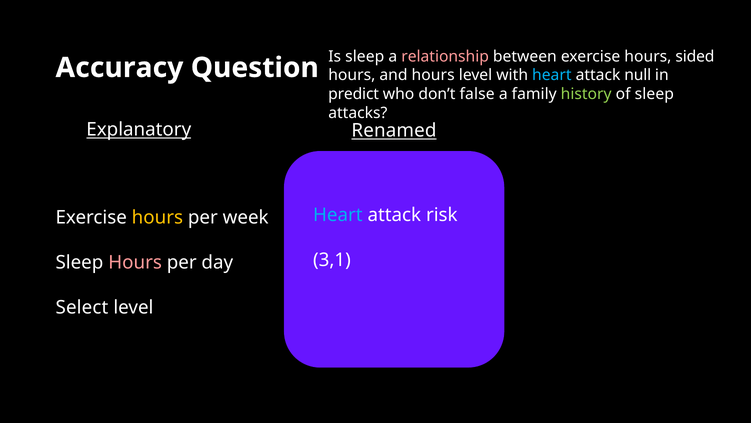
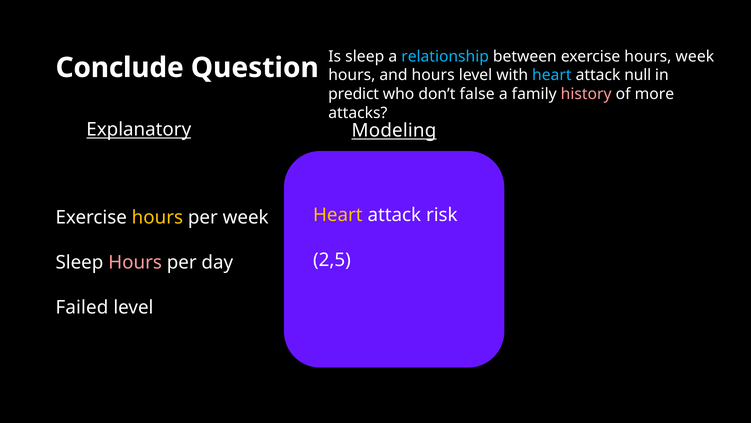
relationship colour: pink -> light blue (445, 56)
hours sided: sided -> week (695, 56)
Accuracy: Accuracy -> Conclude (120, 68)
history colour: light green -> pink (586, 94)
of sleep: sleep -> more (654, 94)
Renamed: Renamed -> Modeling (394, 130)
Heart colour: light blue -> yellow (338, 215)
3,1: 3,1 -> 2,5 (332, 260)
Select: Select -> Failed (82, 307)
